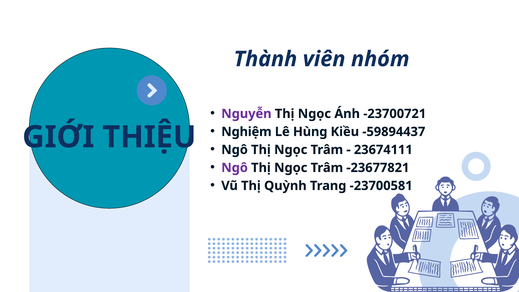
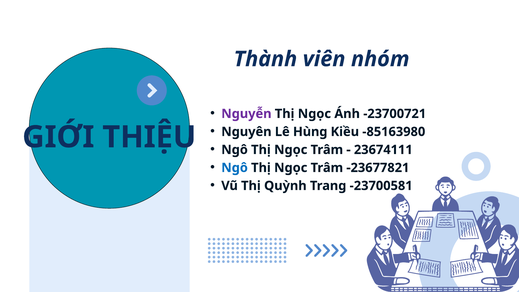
Nghiệm: Nghiệm -> Nguyên (246, 132)
-59894437: -59894437 -> -85163980 (394, 132)
Ngô colour: purple -> blue (235, 168)
